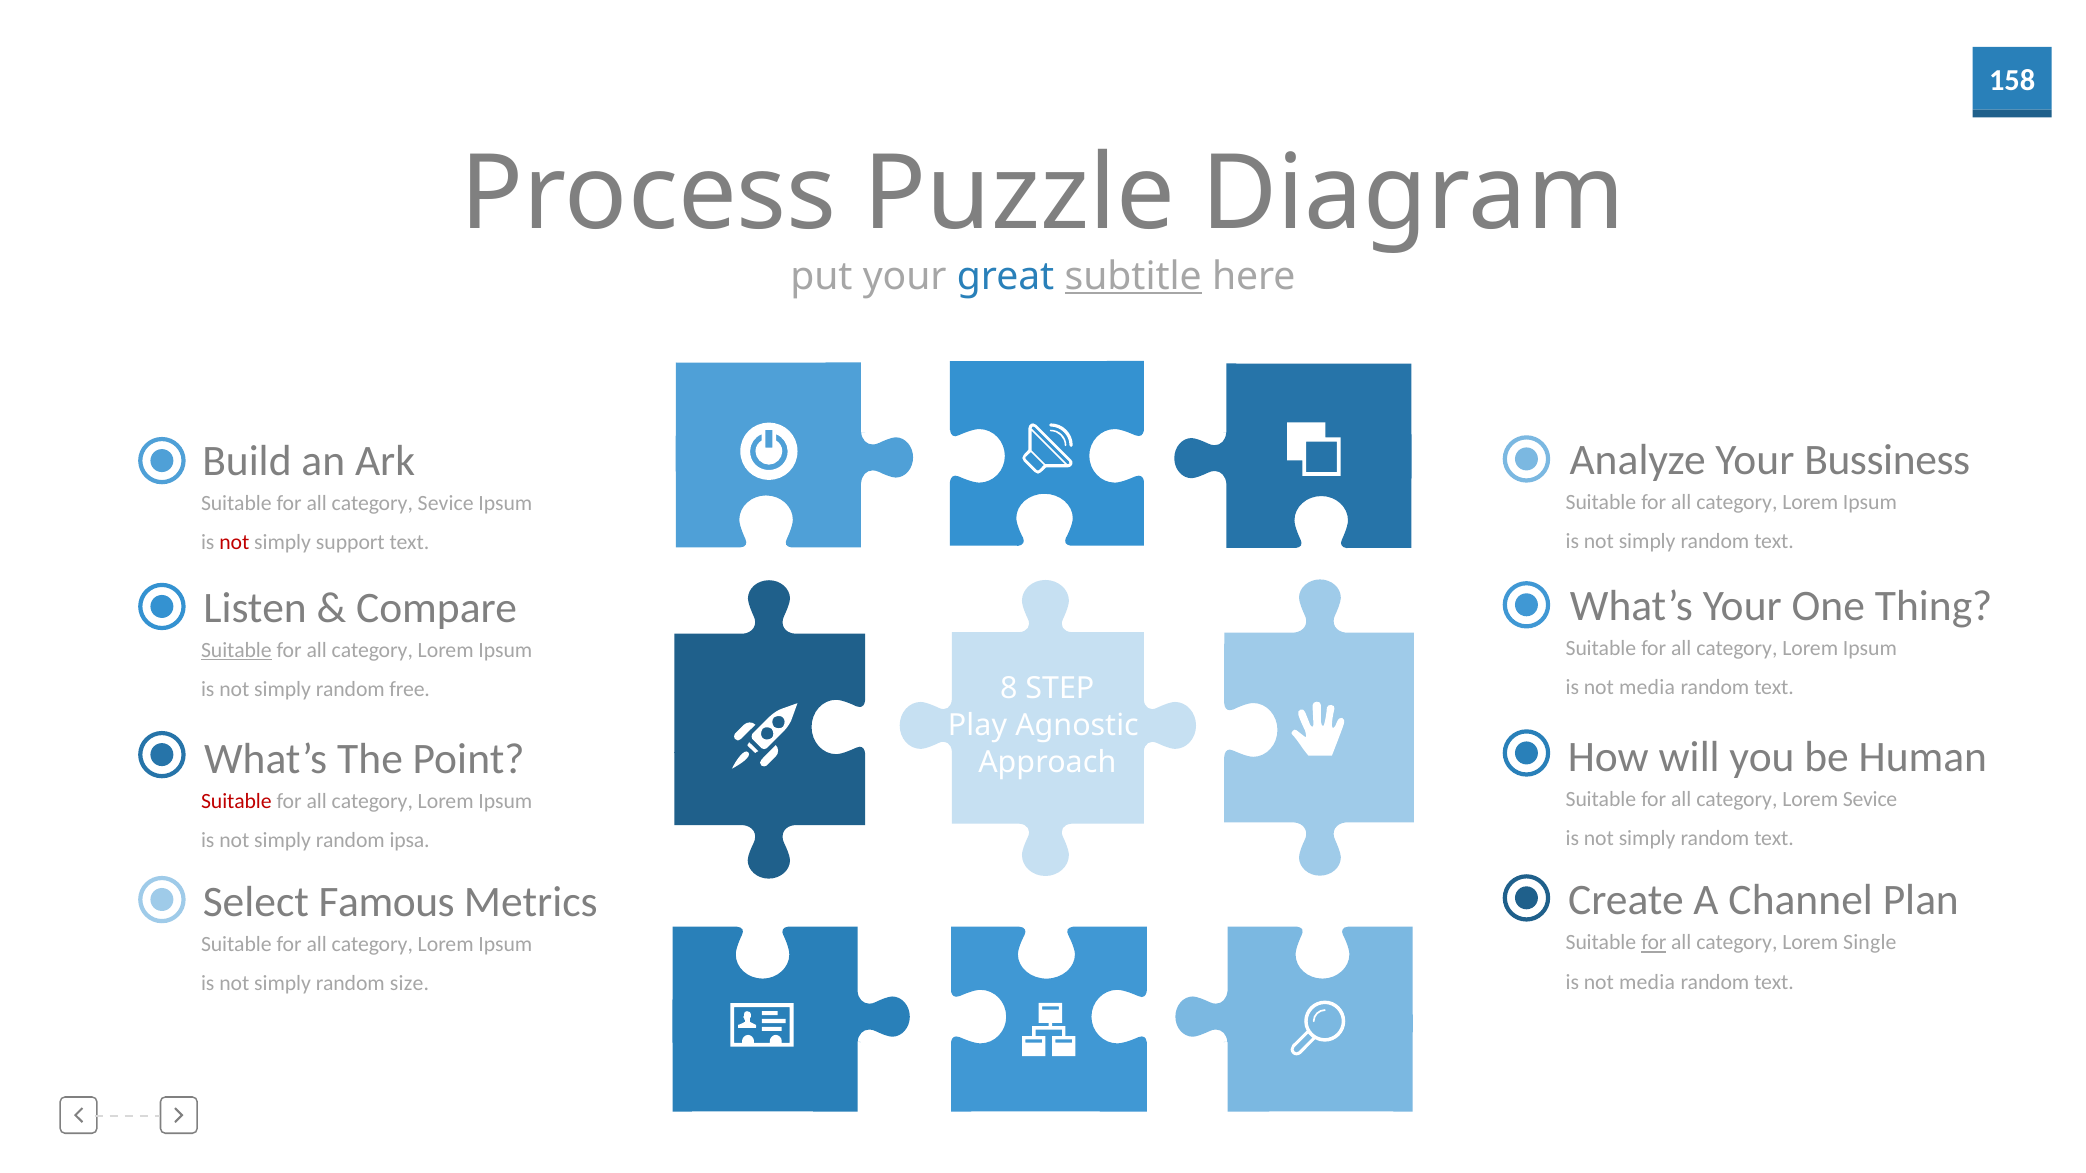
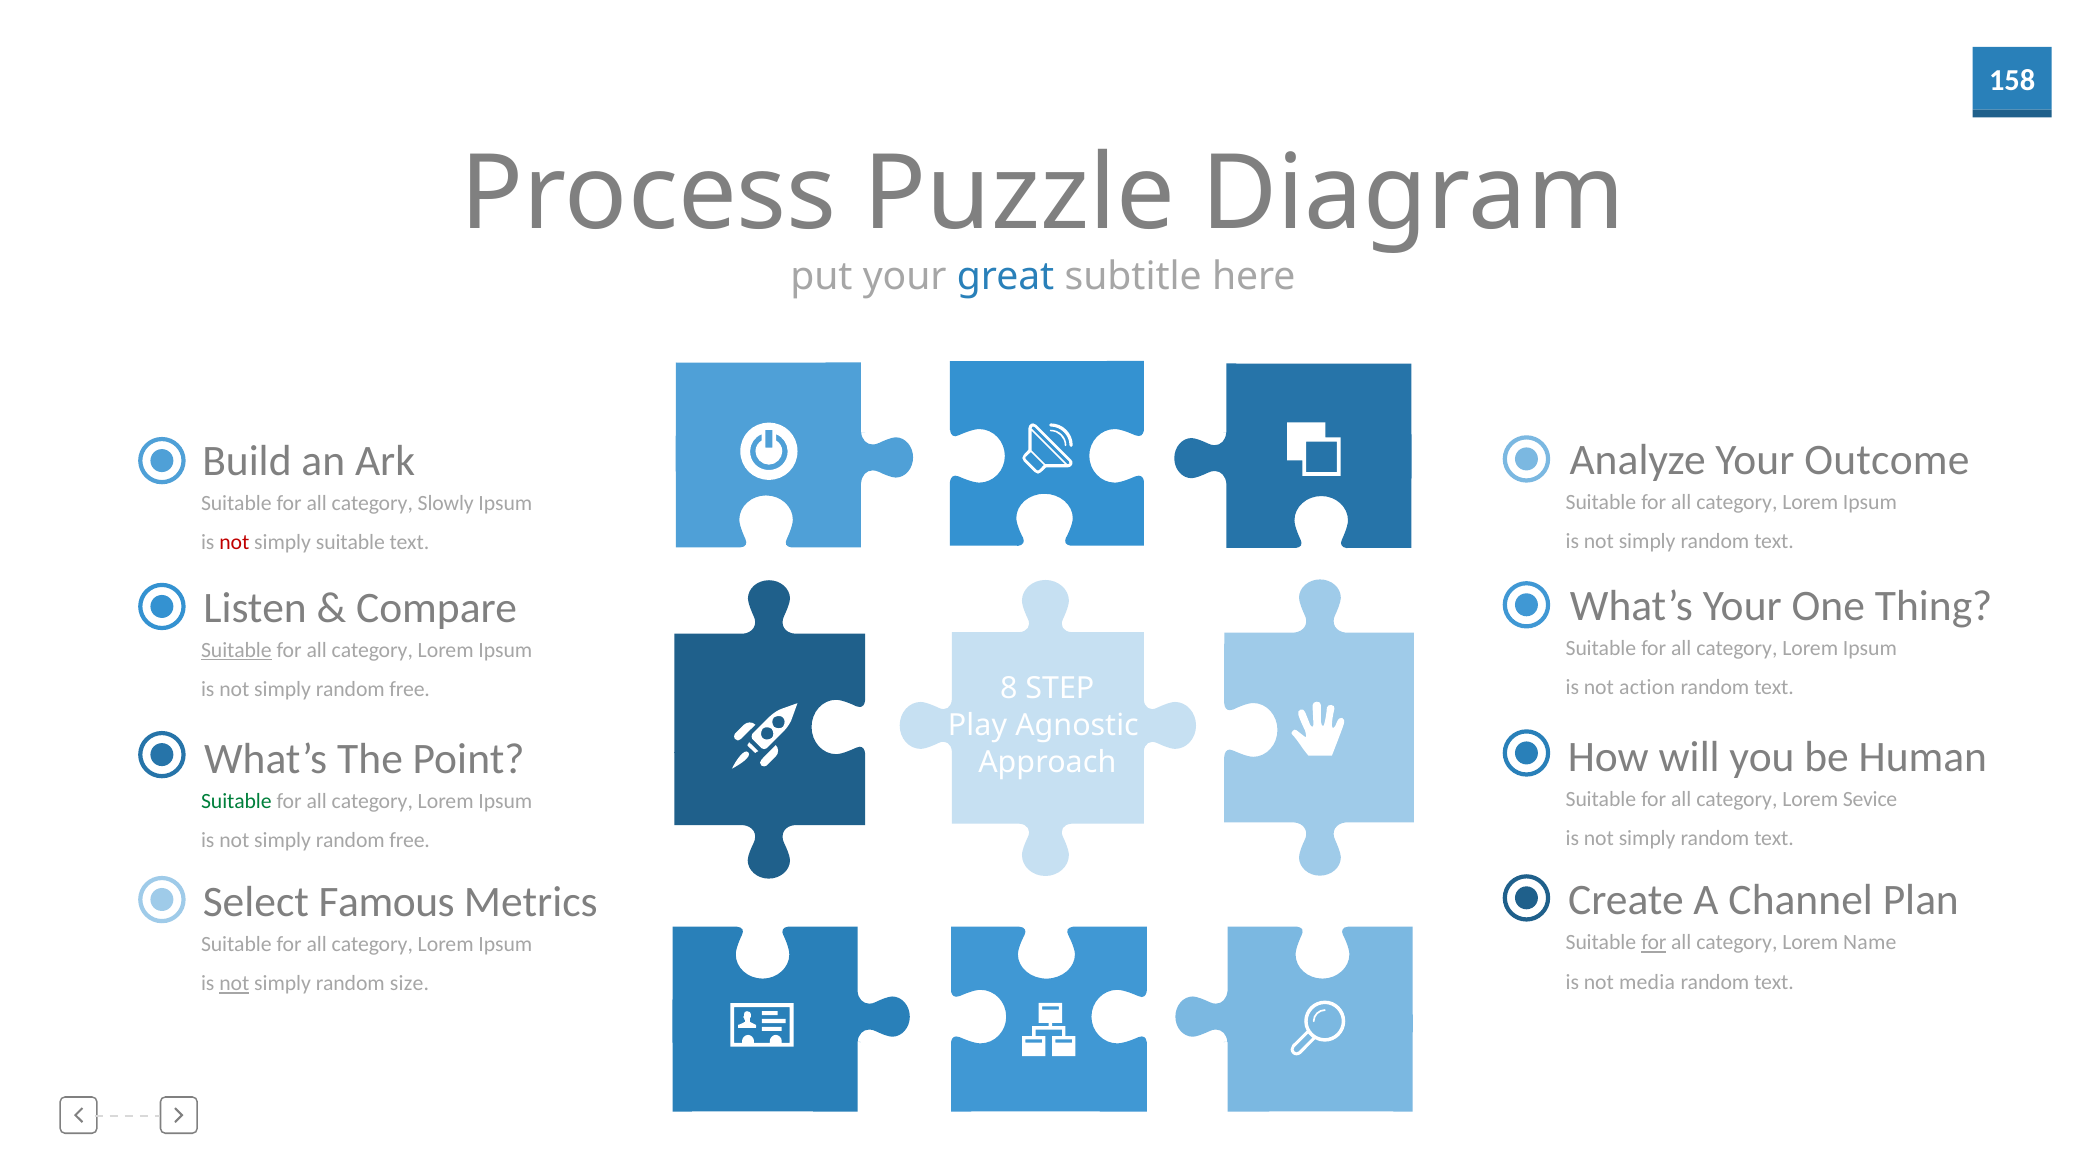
subtitle underline: present -> none (1133, 276)
Bussiness: Bussiness -> Outcome (1887, 460)
category Sevice: Sevice -> Slowly (446, 504)
simply support: support -> suitable (350, 543)
media: media -> action (1647, 688)
Suitable colour: red -> green (236, 801)
ipsa: ipsa -> free (410, 841)
Single: Single -> Name (1870, 943)
not underline: none -> present (234, 984)
